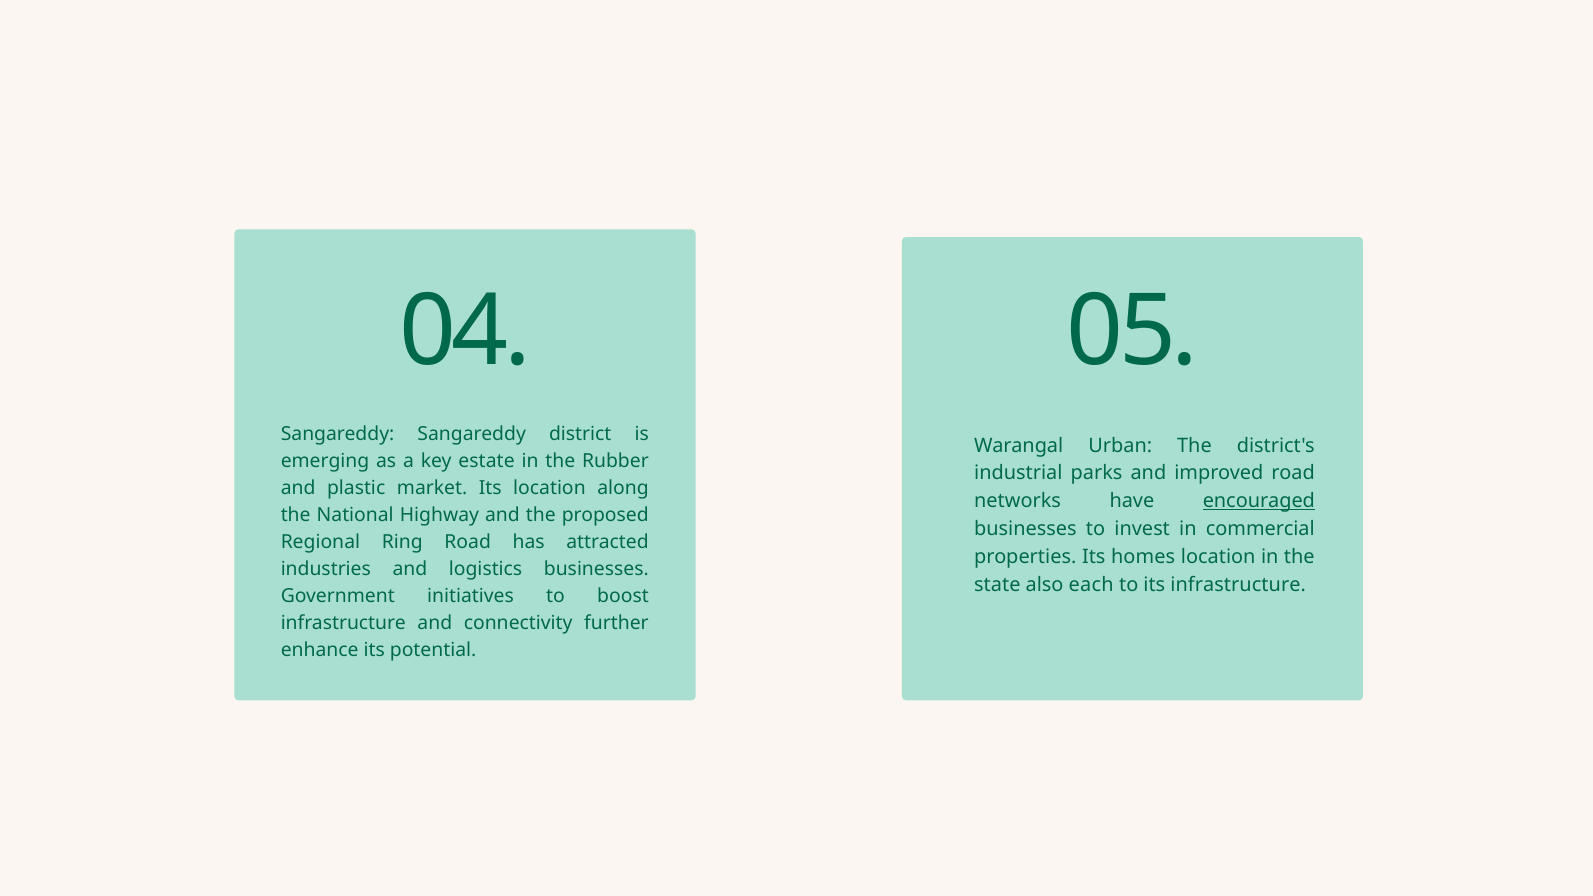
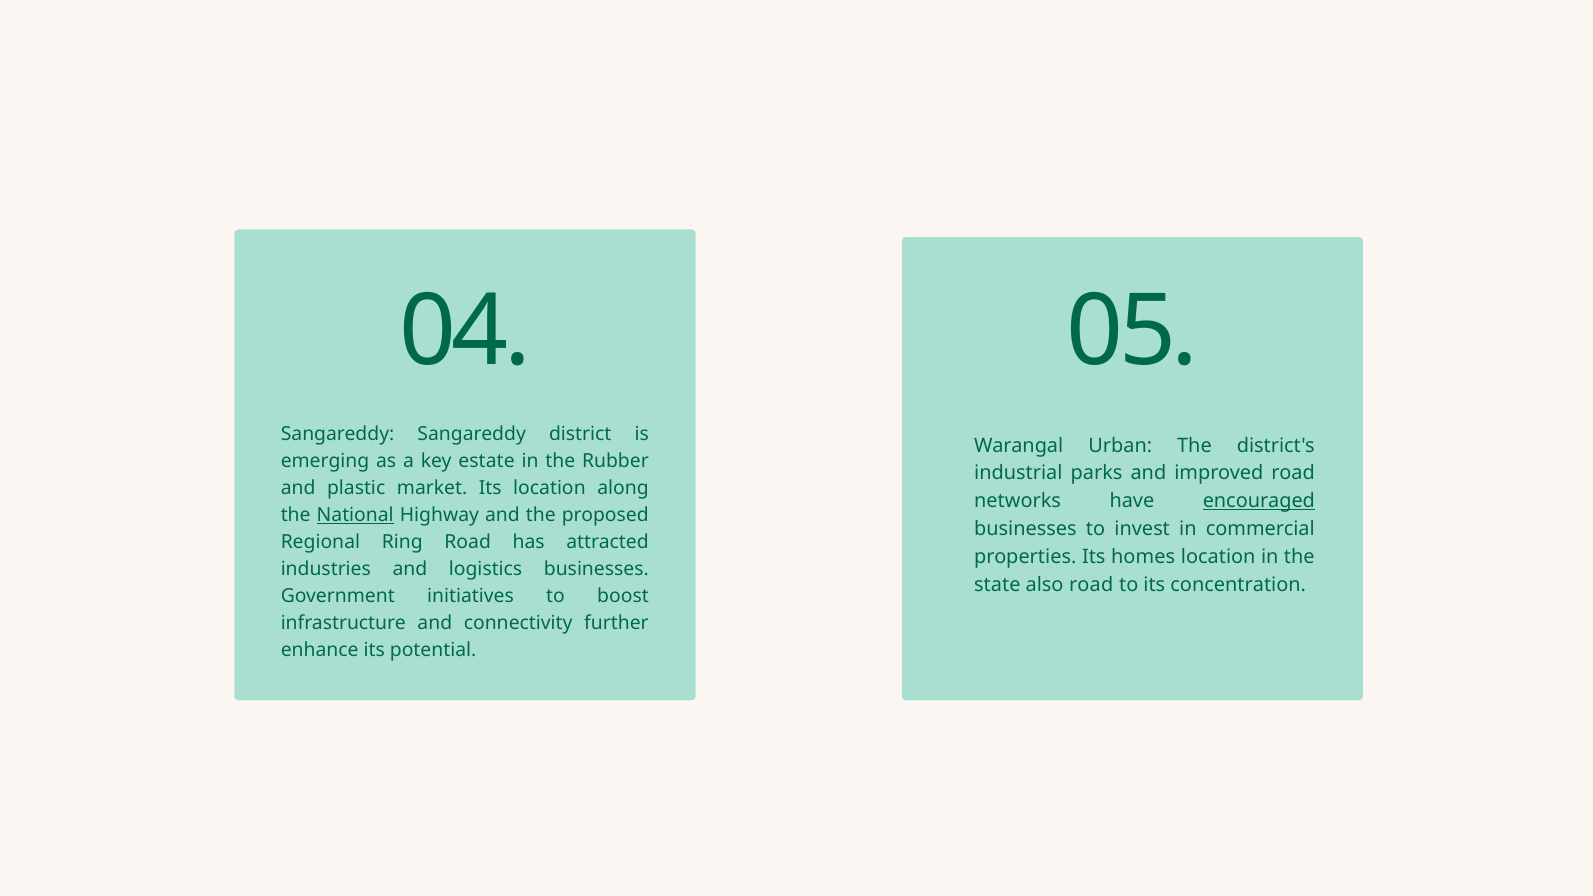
National underline: none -> present (355, 515)
also each: each -> road (1091, 585)
its infrastructure: infrastructure -> concentration (1238, 585)
